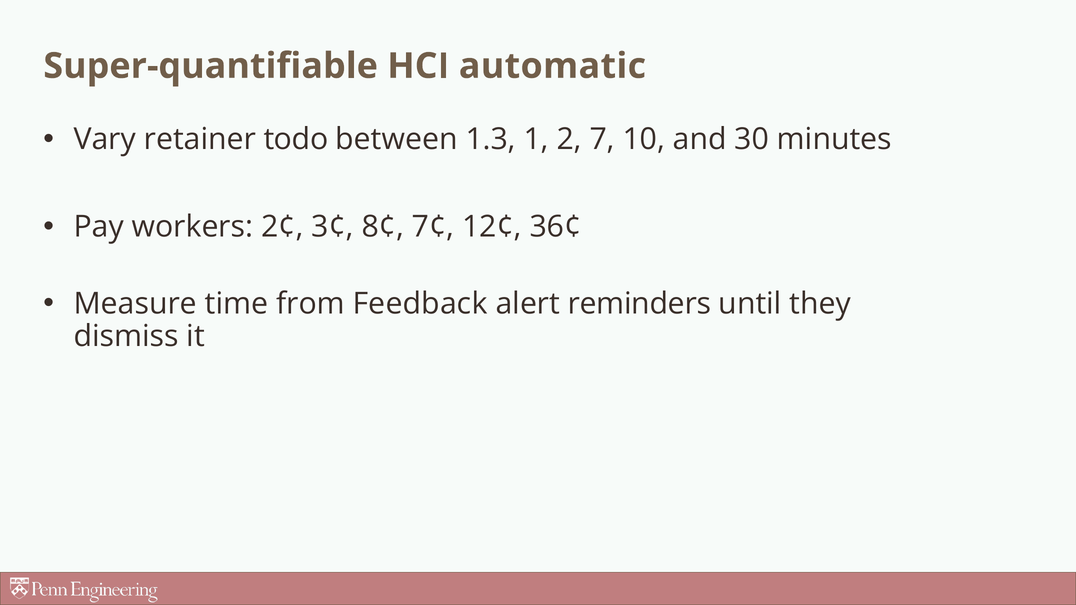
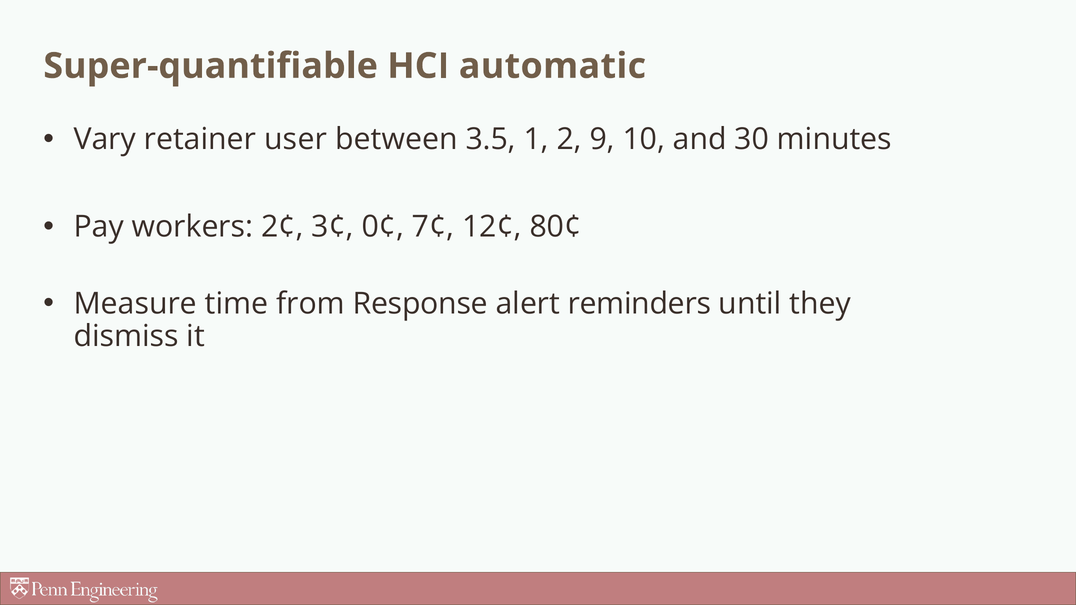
todo: todo -> user (296, 139)
1.3: 1.3 -> 3.5 (491, 139)
7: 7 -> 9 (602, 139)
8¢: 8¢ -> 0¢ (383, 227)
36¢: 36¢ -> 80¢ (556, 227)
Feedback: Feedback -> Response (420, 304)
